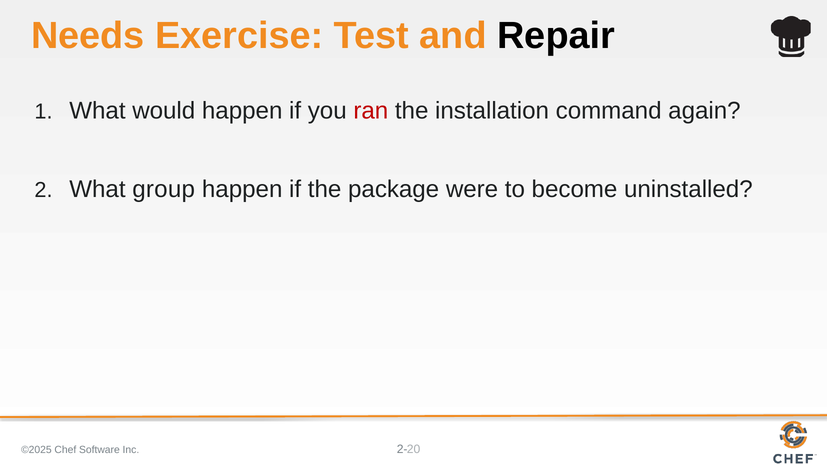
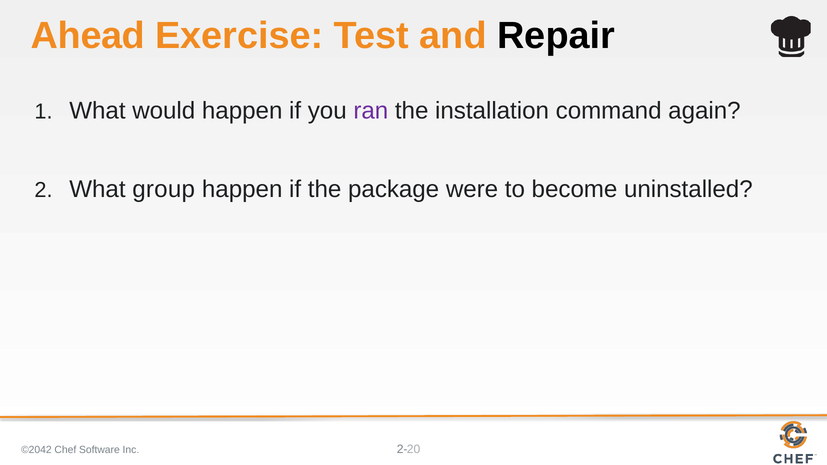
Needs: Needs -> Ahead (88, 36)
ran colour: red -> purple (371, 111)
©2025: ©2025 -> ©2042 (36, 450)
